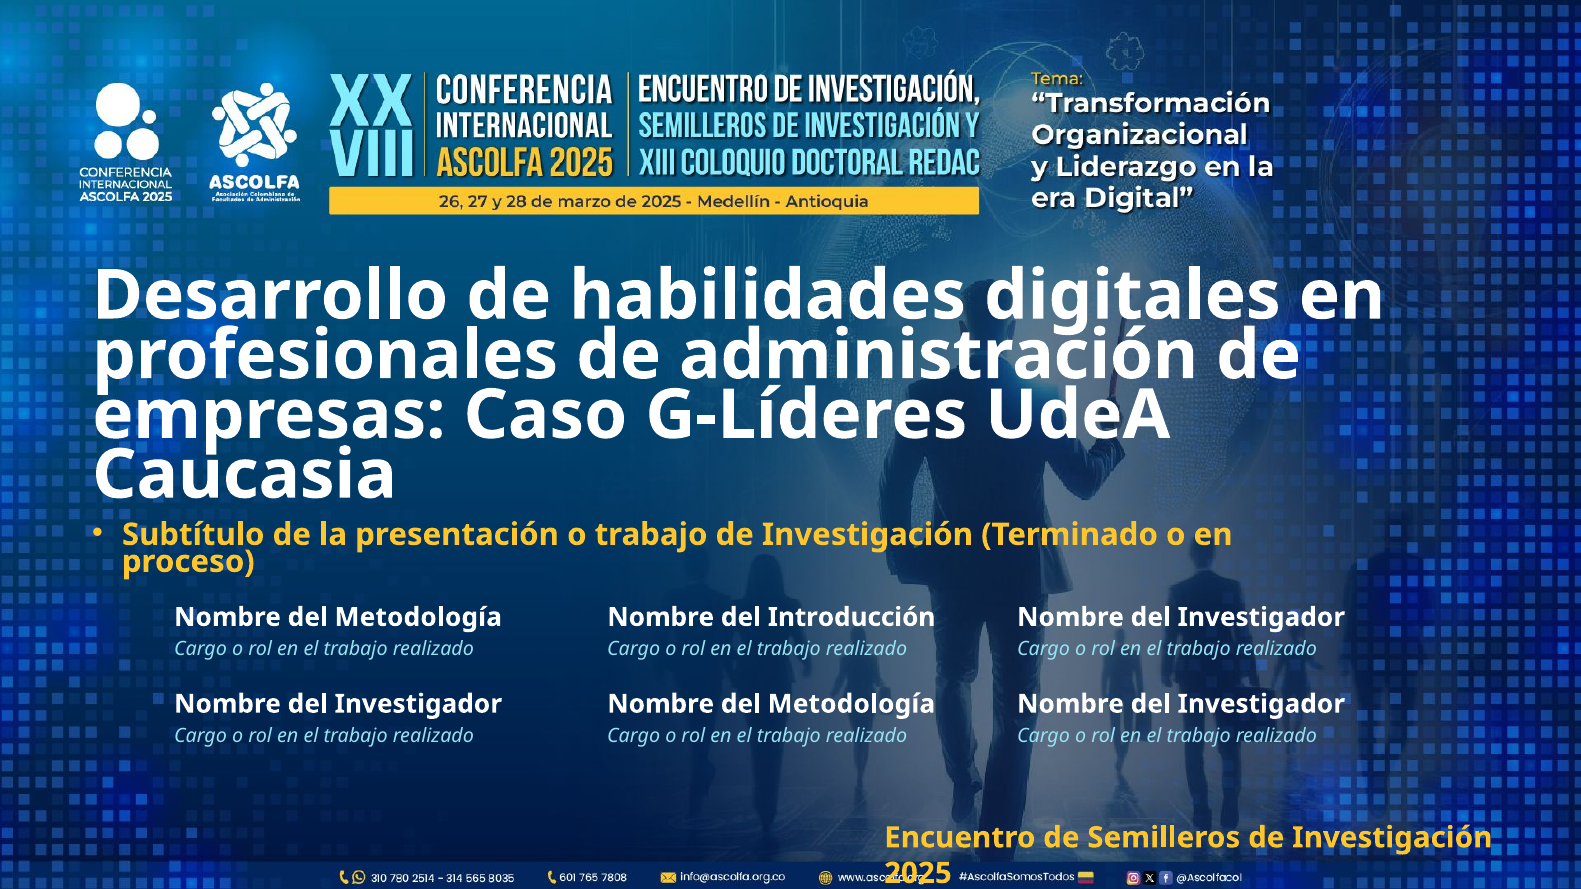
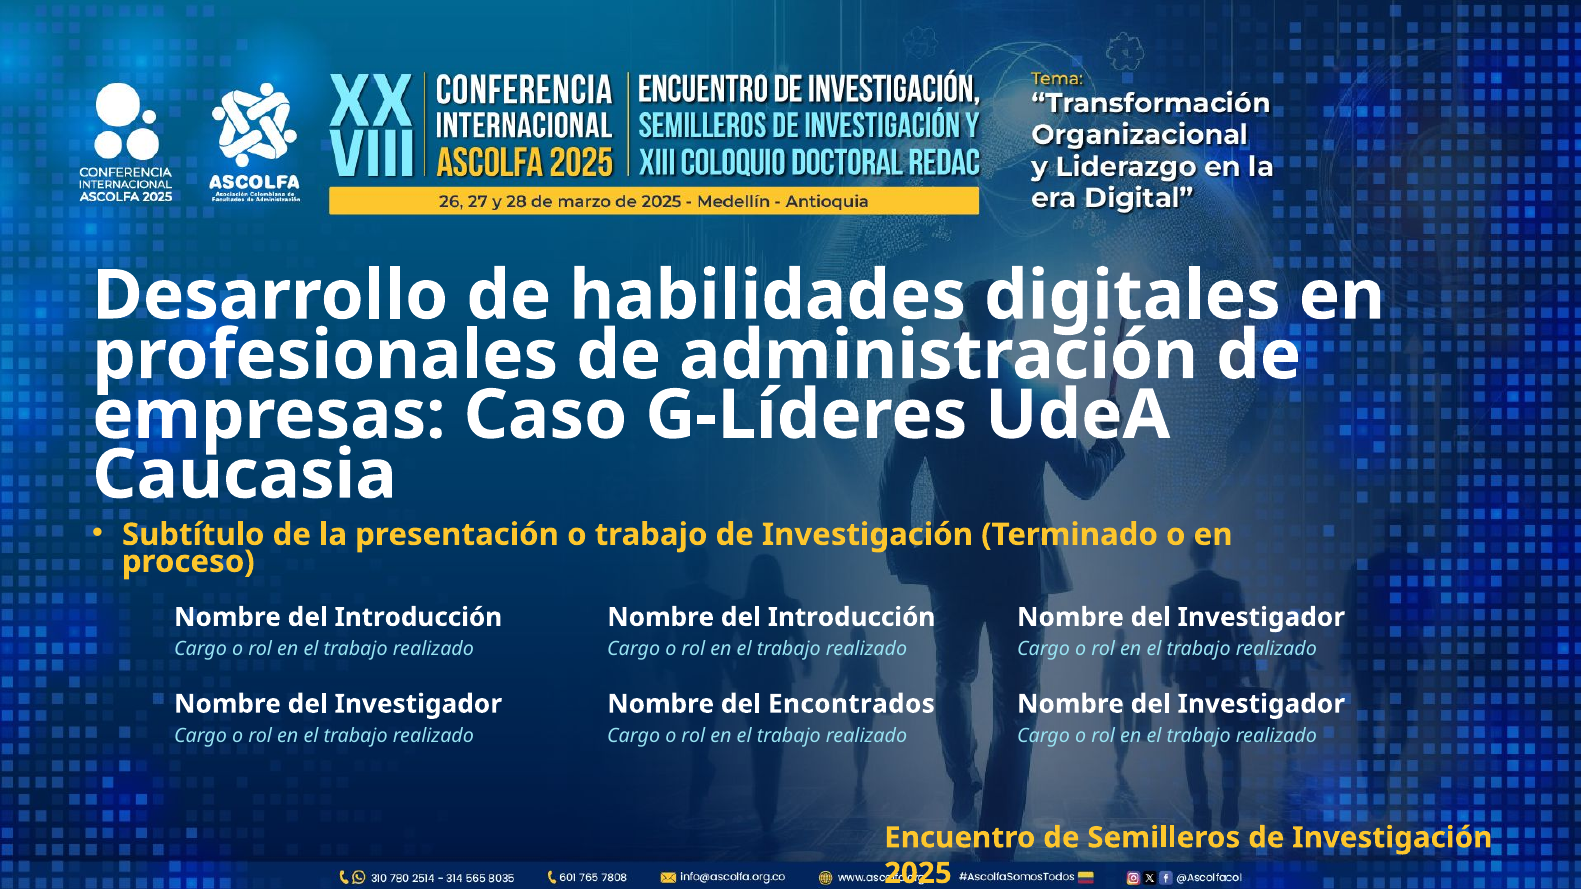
Metodología: Metodología -> Introducción (418, 617)
Metodología: Metodología -> Encontrados (851, 704)
